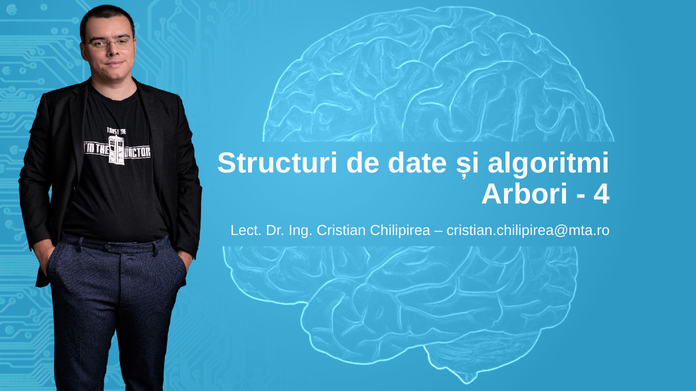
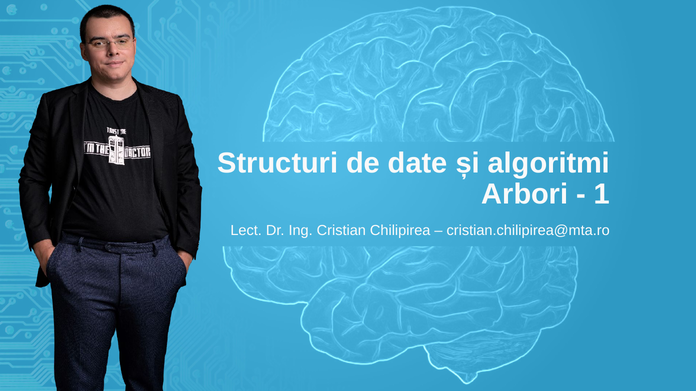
4: 4 -> 1 (602, 195)
